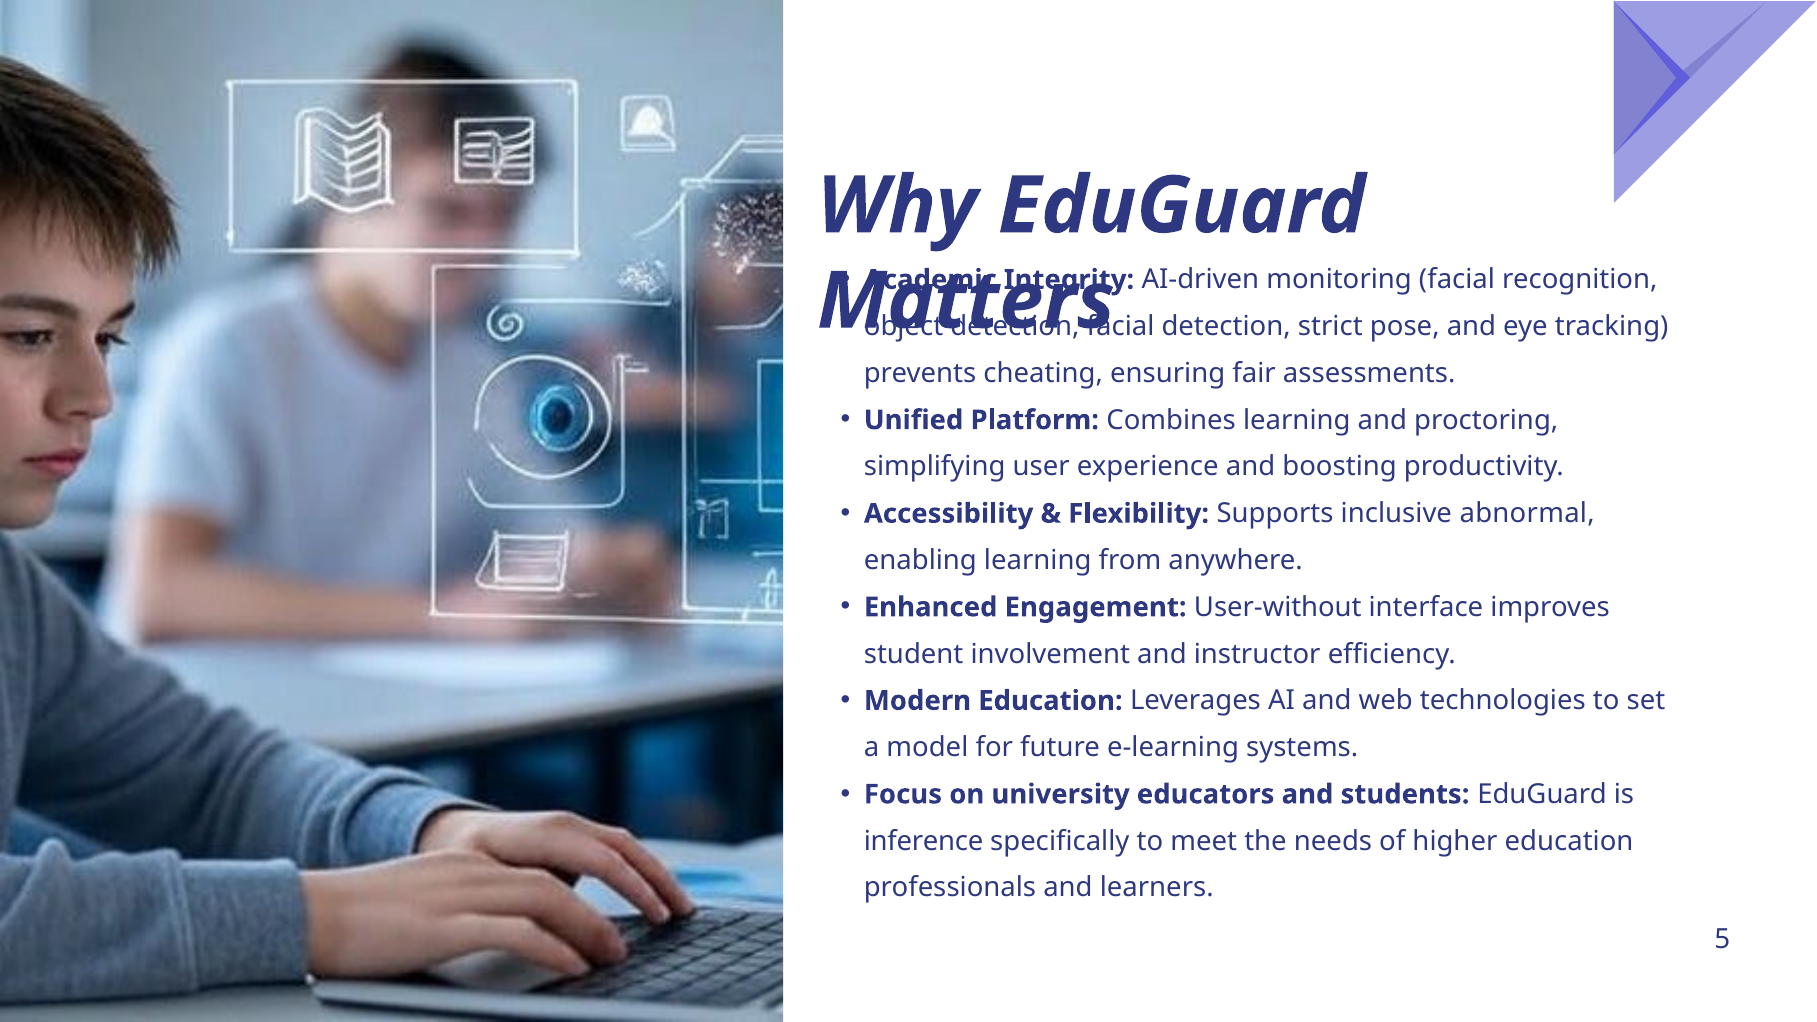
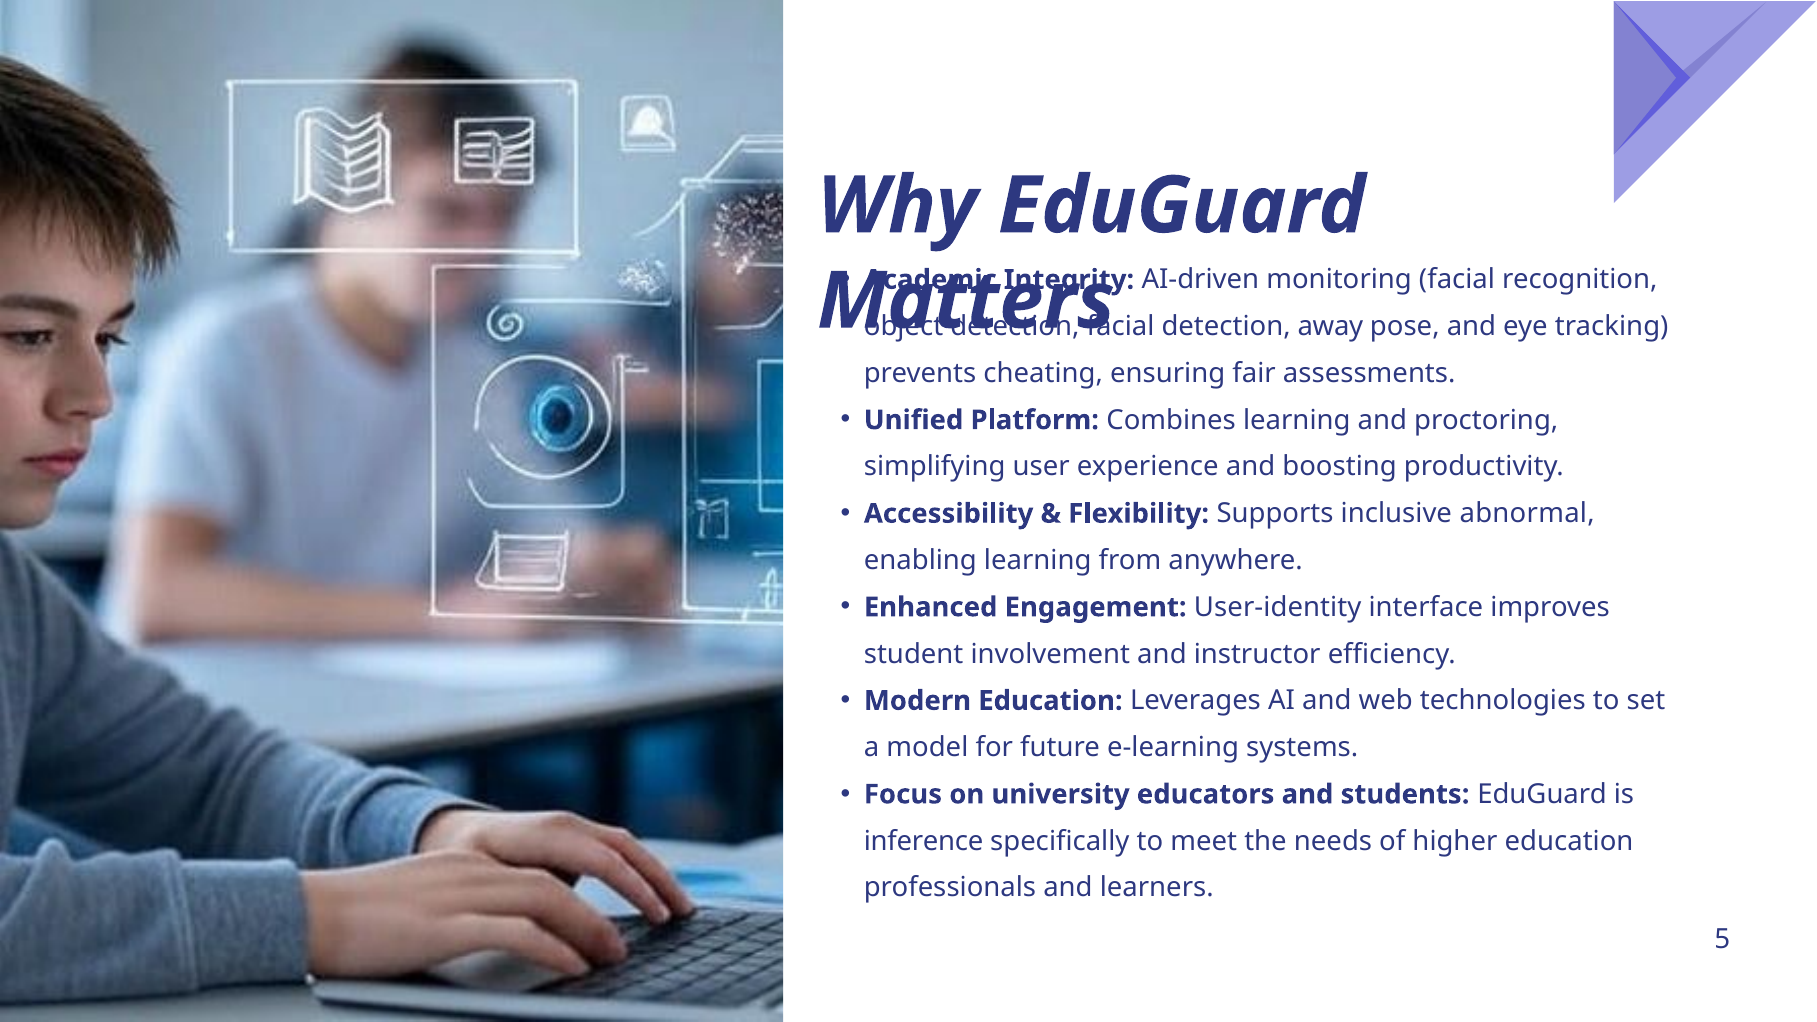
strict: strict -> away (1330, 327)
User-without: User-without -> User-identity (1278, 607)
